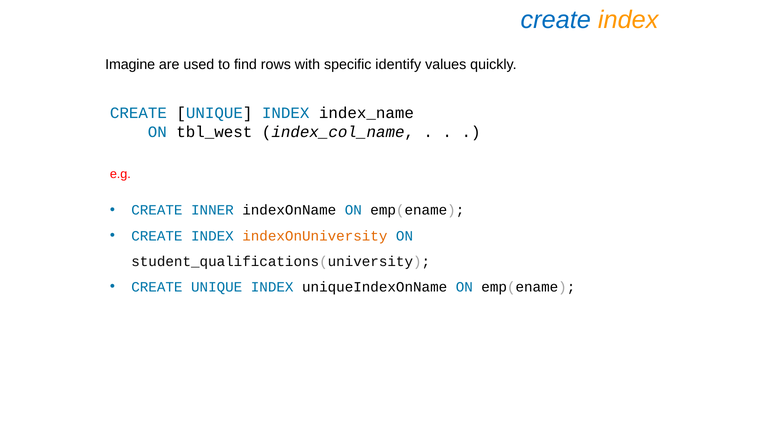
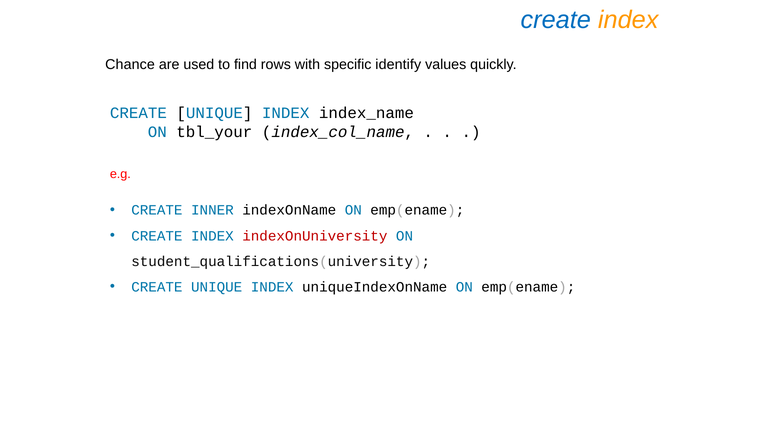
Imagine: Imagine -> Chance (130, 64)
tbl_west: tbl_west -> tbl_your (214, 132)
indexOnUniversity colour: orange -> red (315, 236)
